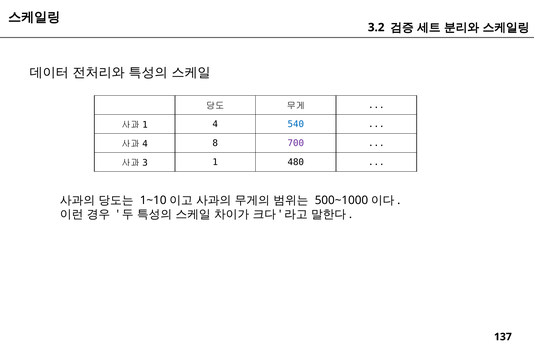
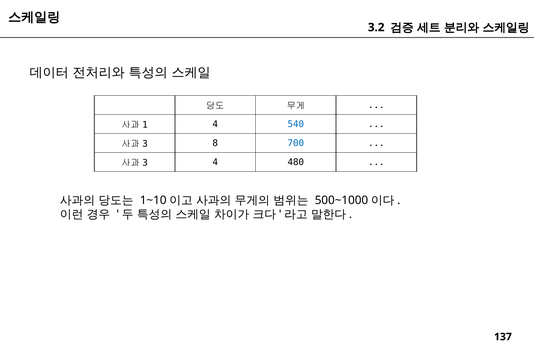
4: 4 -> 3 (145, 144)
700 colour: purple -> blue (296, 143)
1: 1 -> 4 (215, 162)
